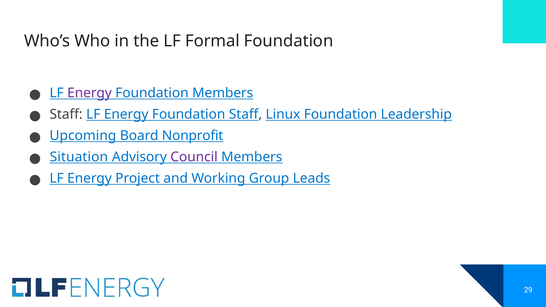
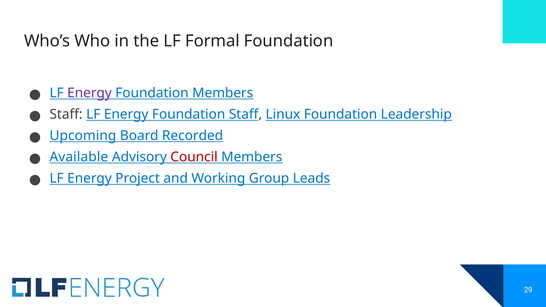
Nonprofit: Nonprofit -> Recorded (193, 136)
Situation: Situation -> Available (79, 157)
Council colour: purple -> red (194, 157)
